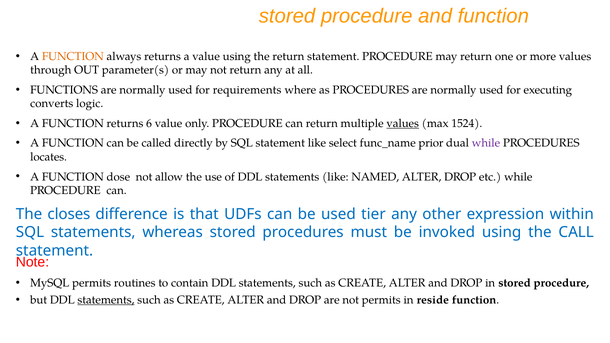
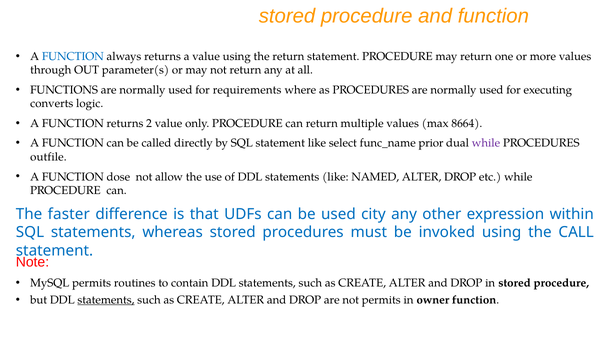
FUNCTION colour: orange -> blue (73, 56)
6: 6 -> 2 (149, 123)
values underline: present -> none (403, 123)
1524: 1524 -> 8664 (467, 123)
locates: locates -> outfile (48, 157)
closes: closes -> faster (69, 214)
tier: tier -> city (373, 214)
reside: reside -> owner (433, 300)
